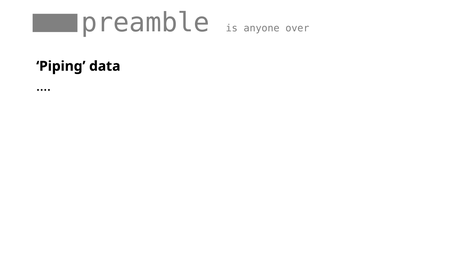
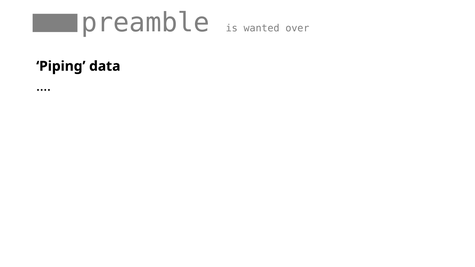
anyone: anyone -> wanted (262, 28)
